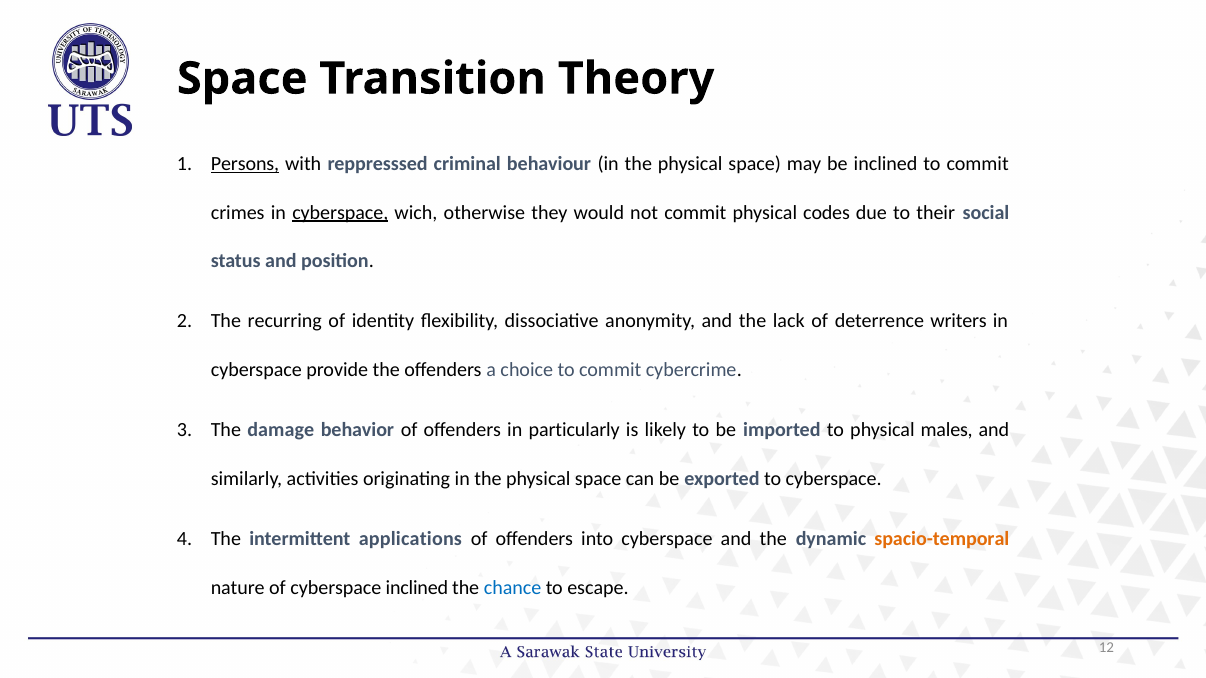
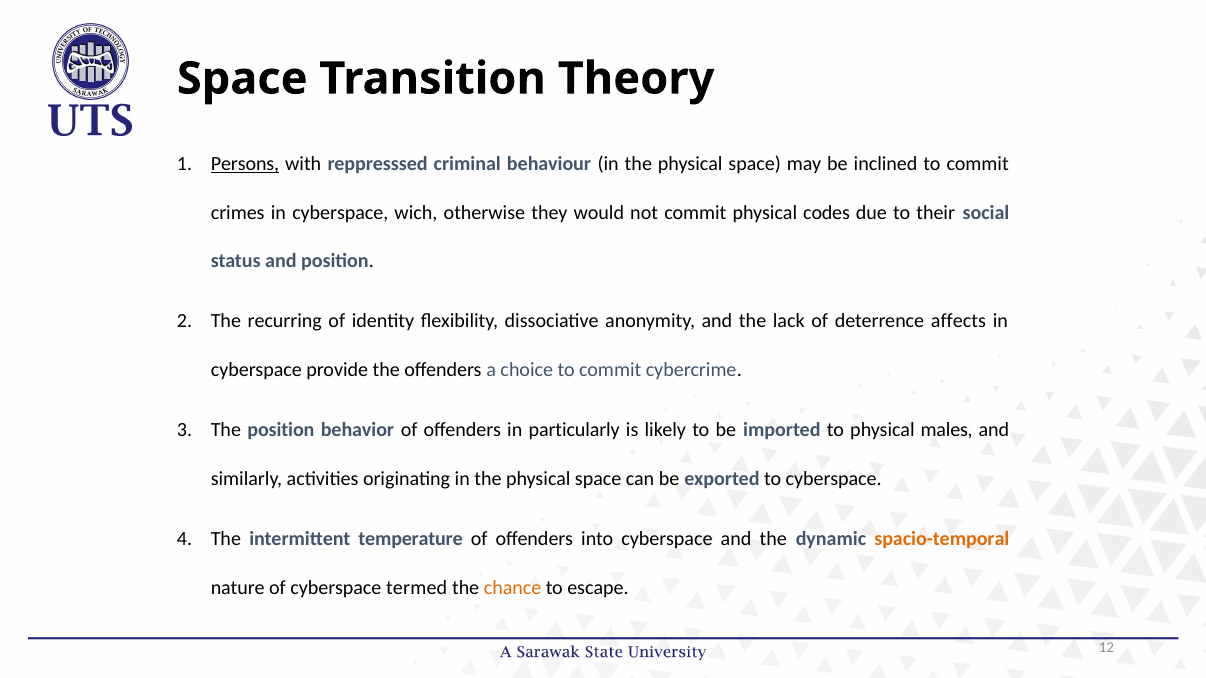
cyberspace underline: present -> none (340, 213)
writers: writers -> affects (958, 322)
The damage: damage -> position (281, 431)
applications: applications -> temperature (411, 540)
cyberspace inclined: inclined -> termed (417, 588)
chance colour: blue -> orange (513, 588)
